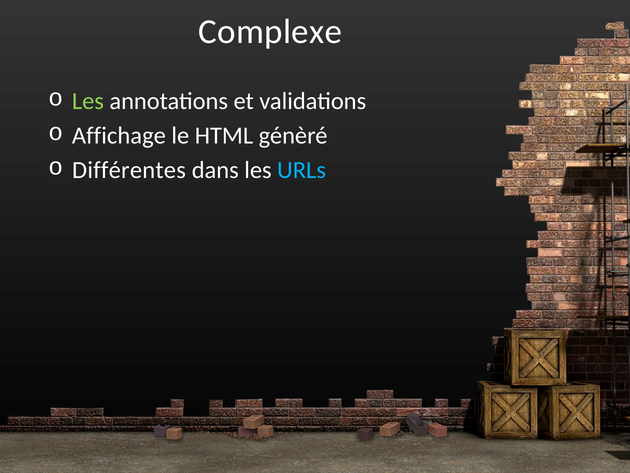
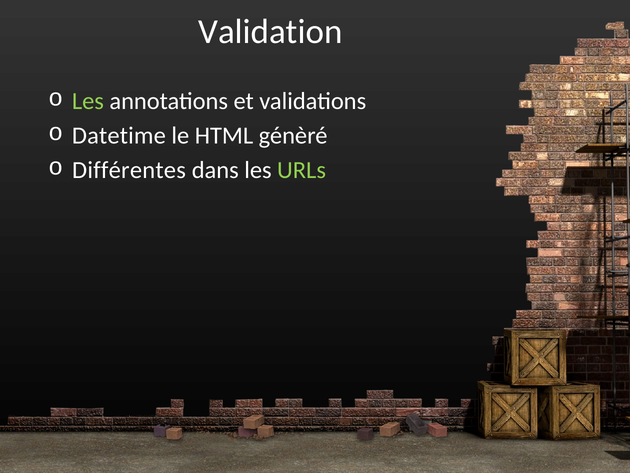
Complexe: Complexe -> Validation (270, 32)
Affichage: Affichage -> Datetime (119, 135)
URLs colour: light blue -> light green (302, 170)
